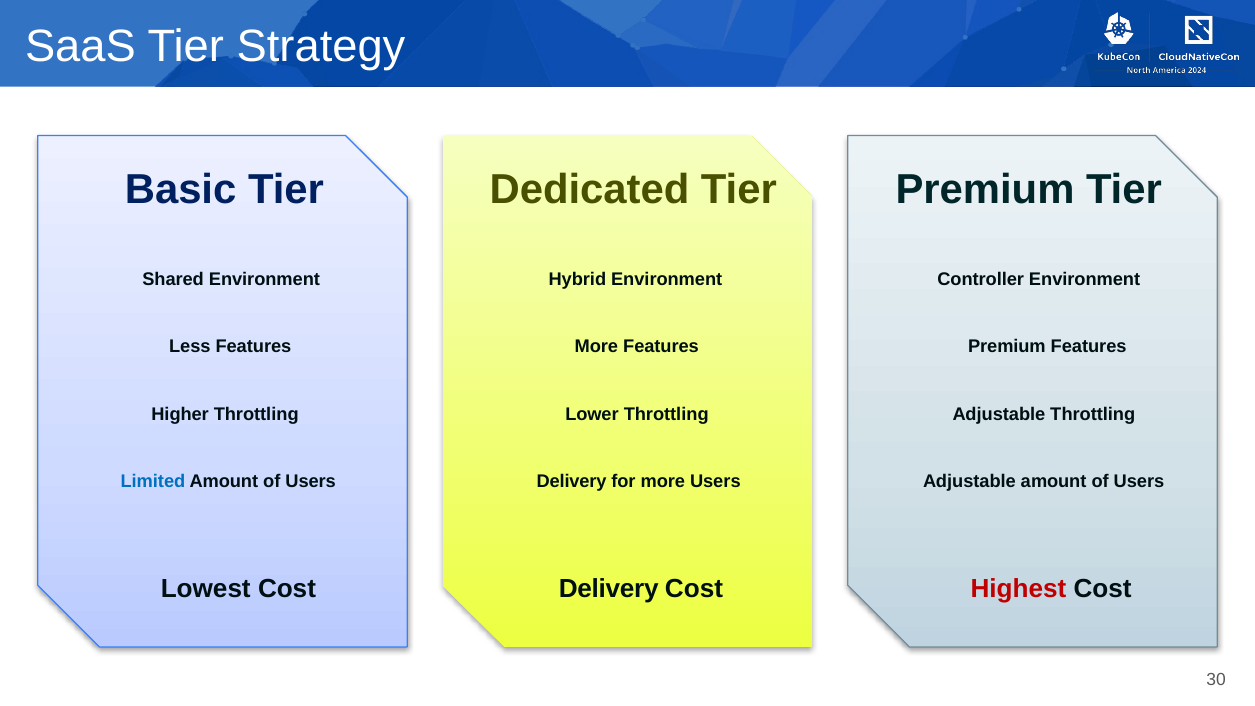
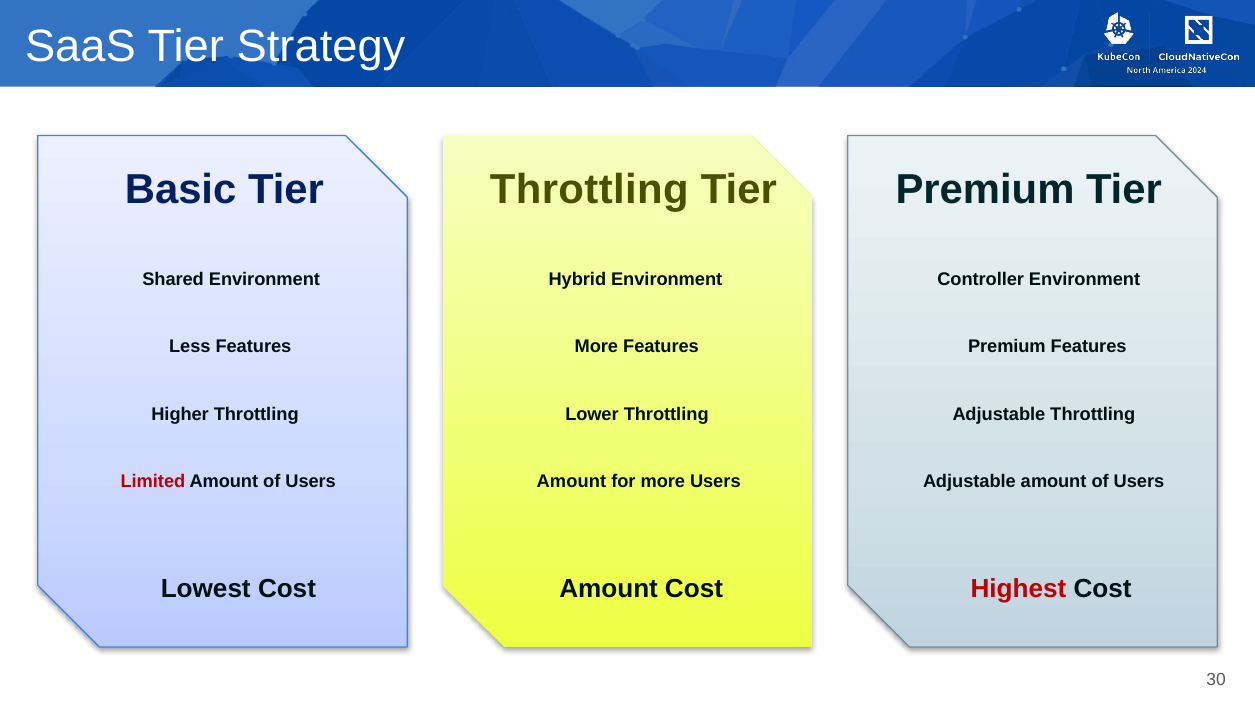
Tier Dedicated: Dedicated -> Throttling (589, 189)
Limited colour: blue -> red (153, 482)
Users Delivery: Delivery -> Amount (571, 482)
Cost Delivery: Delivery -> Amount (609, 589)
